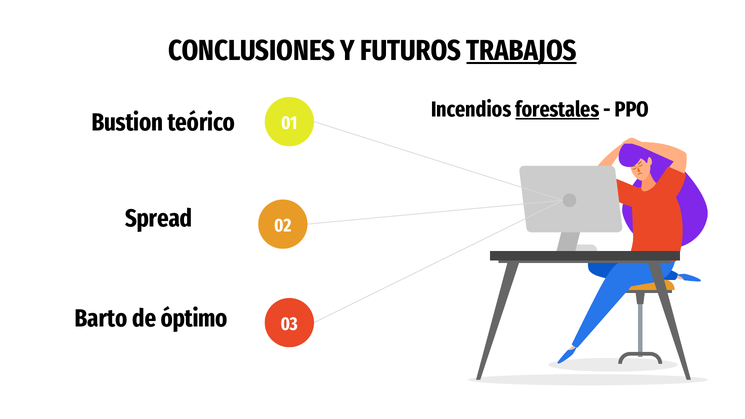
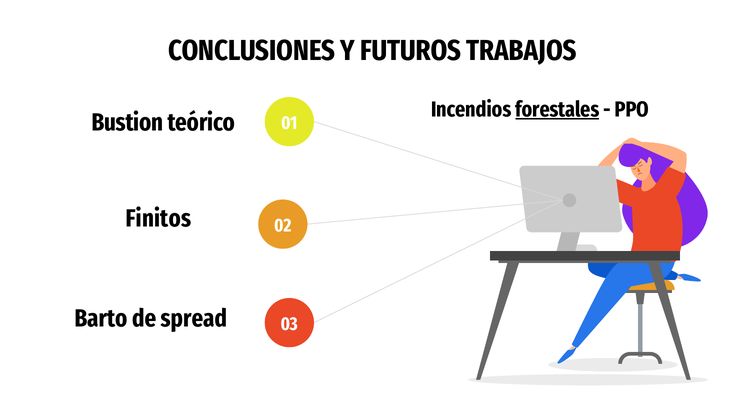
TRABAJOS underline: present -> none (522, 51)
Spread: Spread -> Finitos (158, 219)
óptimo: óptimo -> spread (194, 318)
